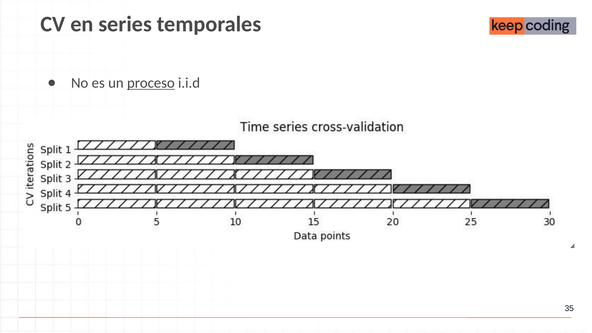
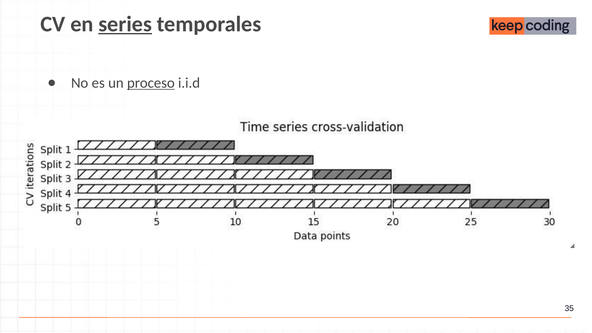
series underline: none -> present (125, 24)
